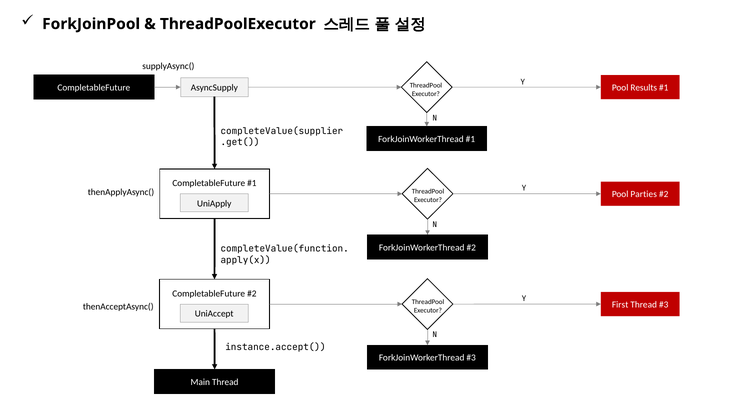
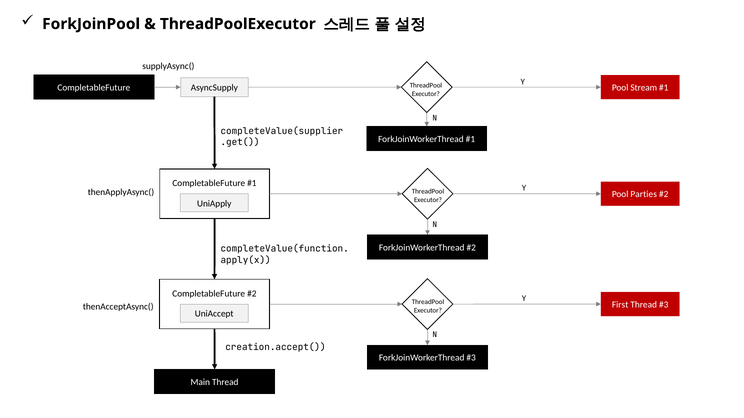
Results: Results -> Stream (644, 88)
instance.accept(: instance.accept( -> creation.accept( (275, 347)
